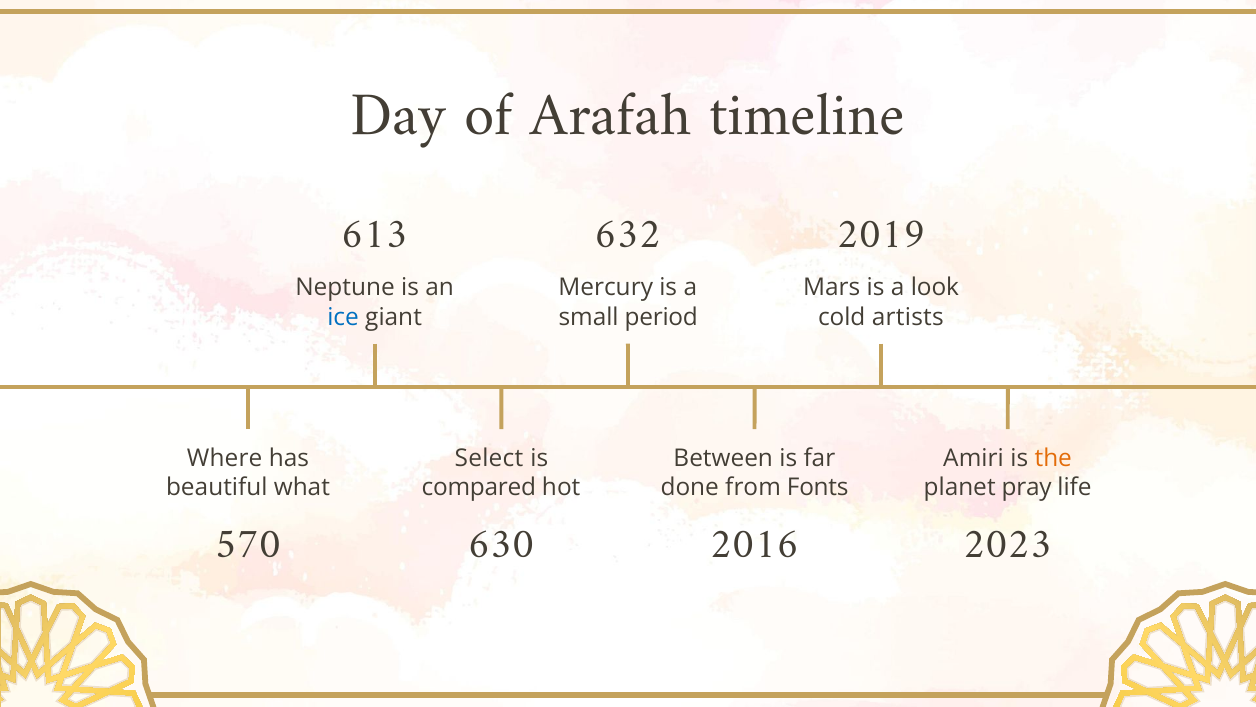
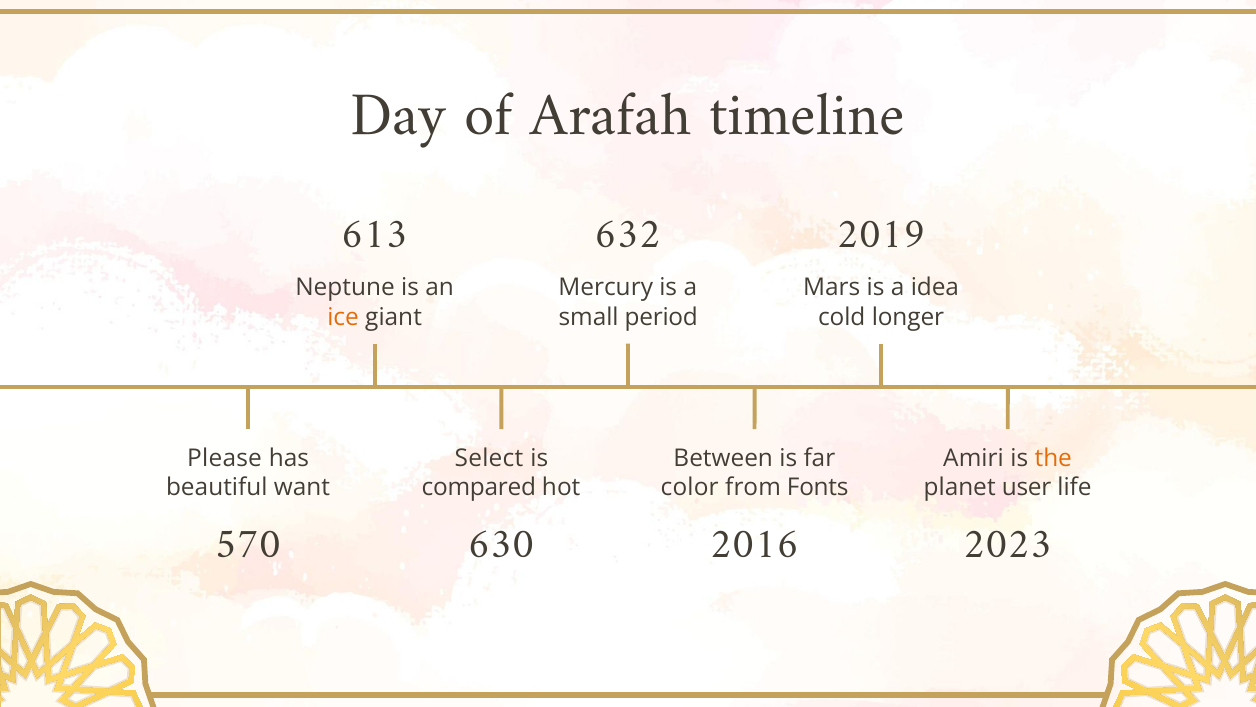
look: look -> idea (935, 288)
ice colour: blue -> orange (343, 317)
artists: artists -> longer (908, 317)
Where: Where -> Please (225, 458)
what: what -> want (302, 487)
done: done -> color (690, 487)
pray: pray -> user (1027, 487)
